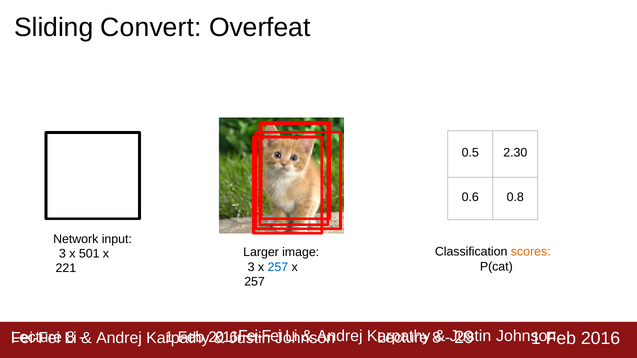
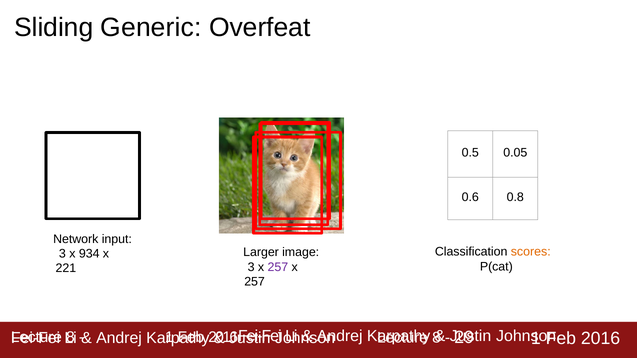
Convert: Convert -> Generic (151, 28)
2.30: 2.30 -> 0.05 (515, 153)
501: 501 -> 934 (89, 254)
257 colour: blue -> purple (278, 267)
